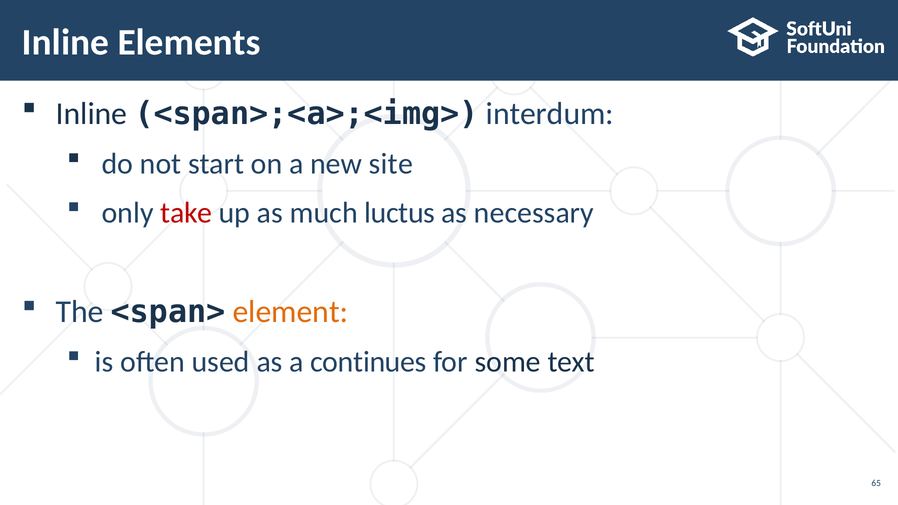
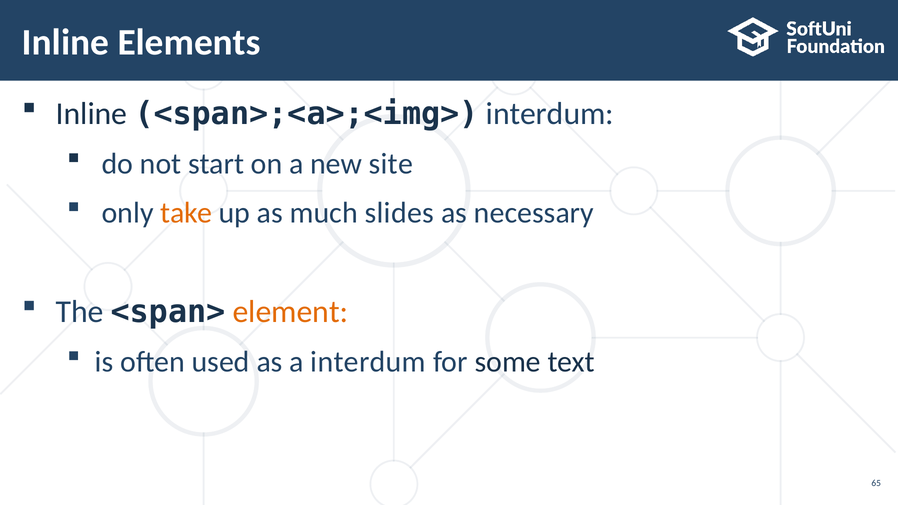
take colour: red -> orange (186, 213)
luctus: luctus -> slides (399, 213)
a continues: continues -> interdum (368, 362)
